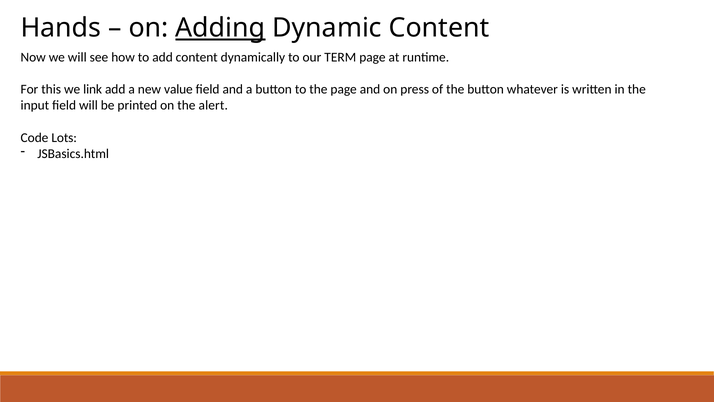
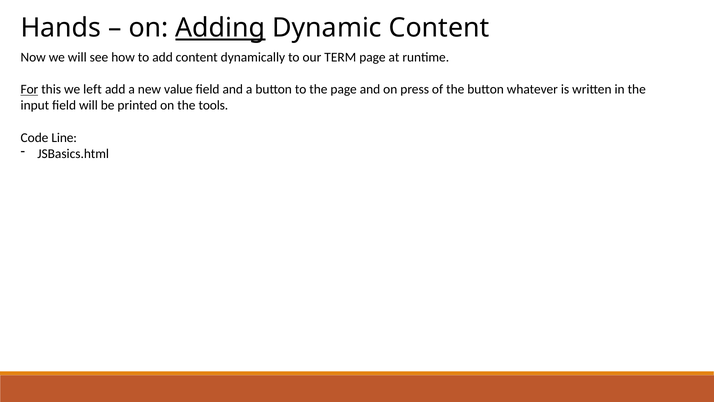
For underline: none -> present (29, 89)
link: link -> left (93, 89)
alert: alert -> tools (213, 105)
Lots: Lots -> Line (64, 138)
